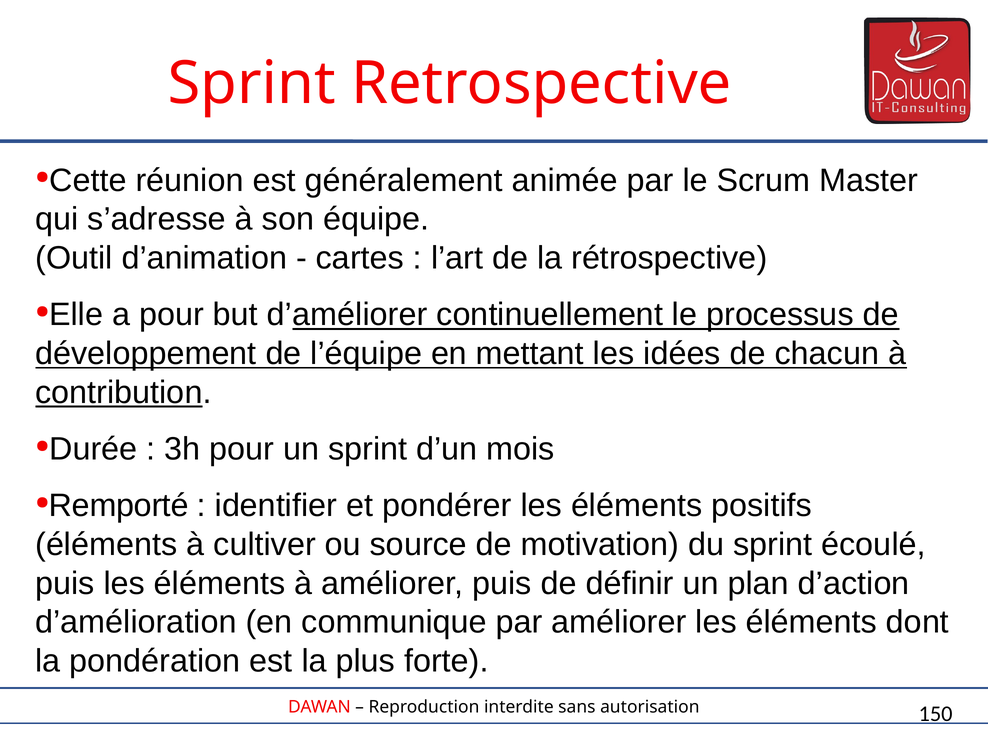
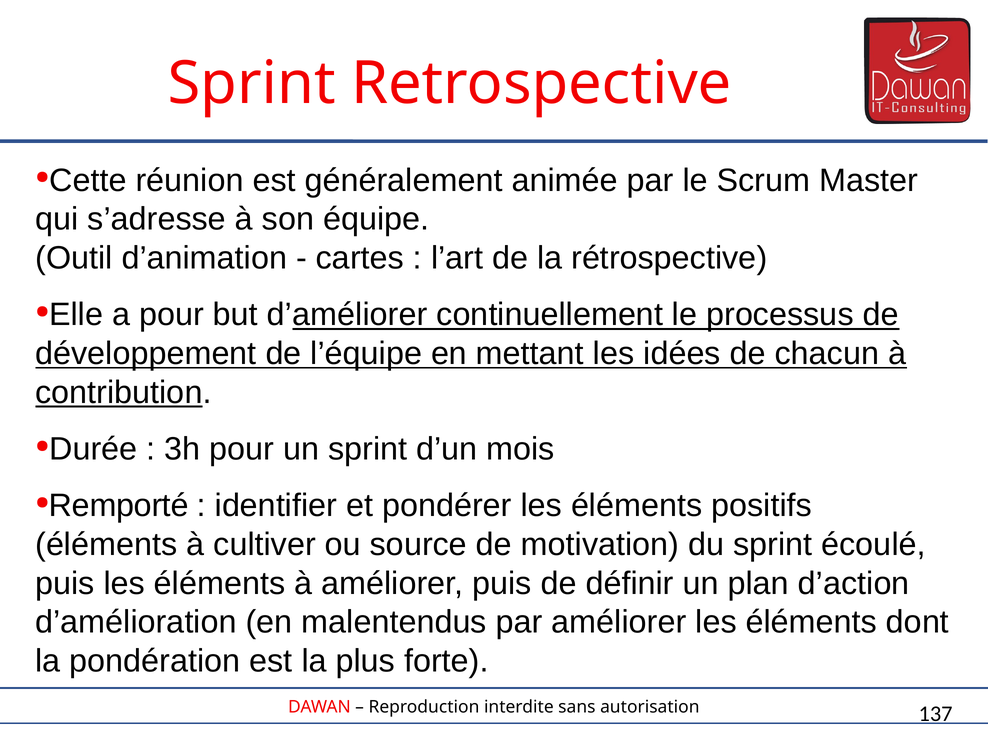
communique: communique -> malentendus (394, 622)
150: 150 -> 137 (936, 714)
